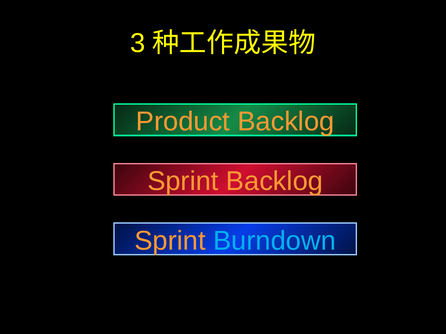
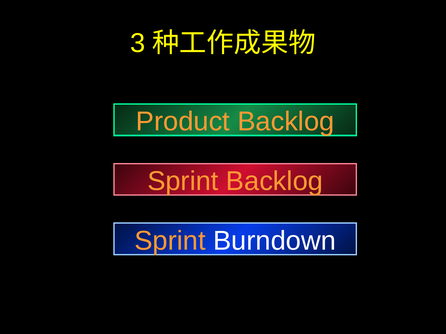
Burndown colour: light blue -> white (274, 241)
